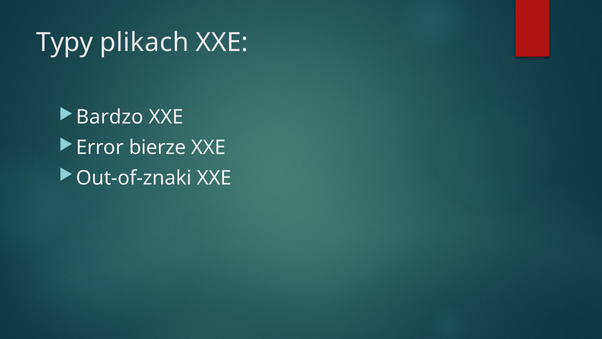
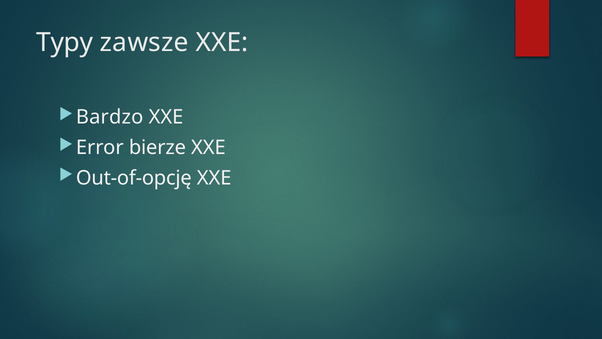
plikach: plikach -> zawsze (144, 42)
Out-of-znaki: Out-of-znaki -> Out-of-opcję (134, 178)
